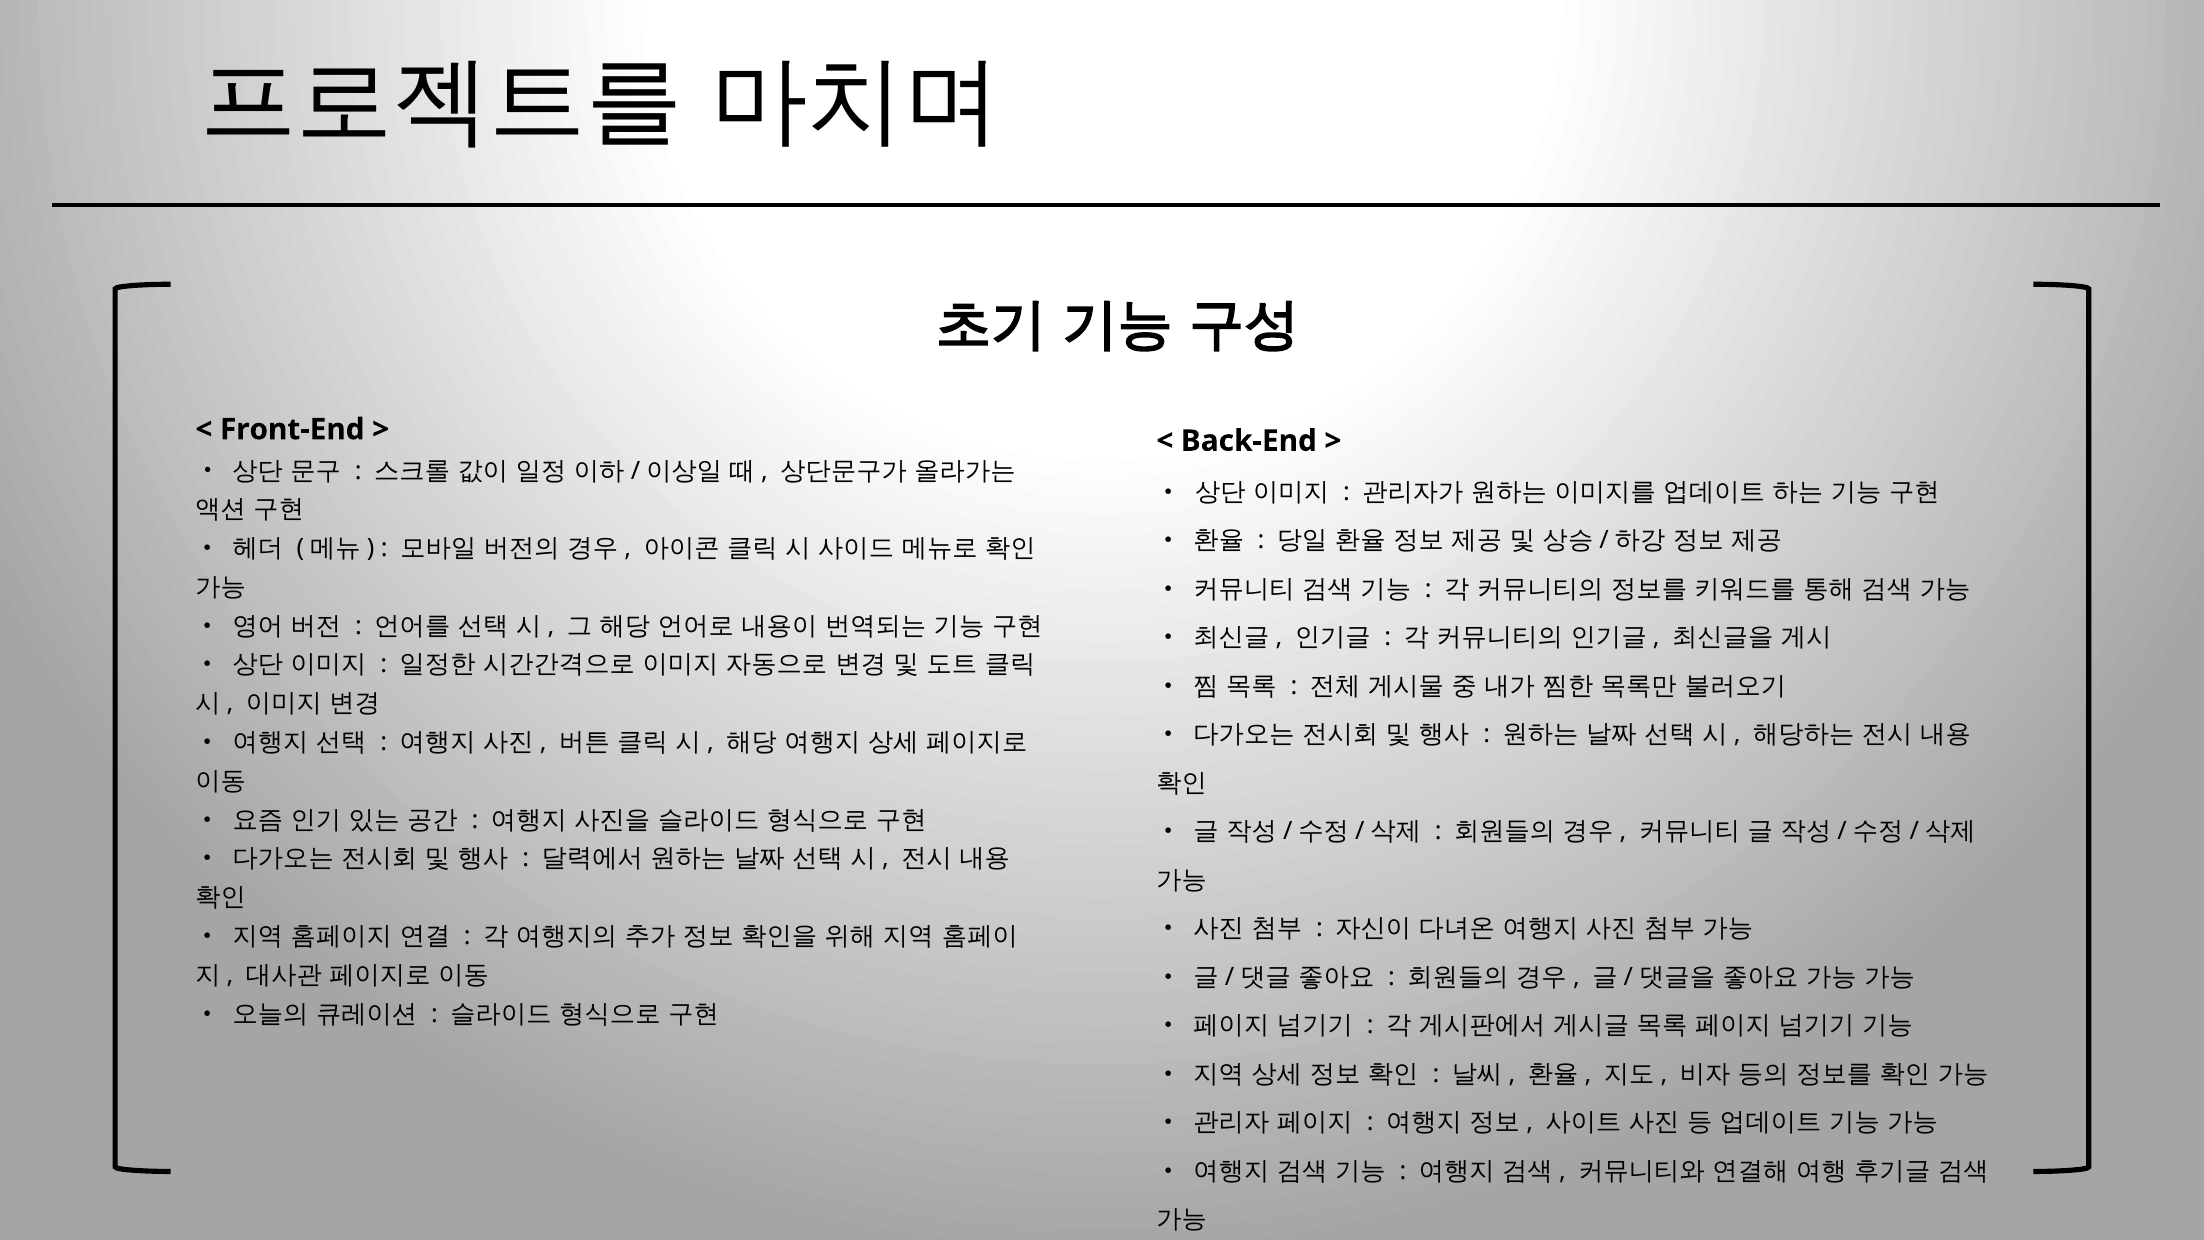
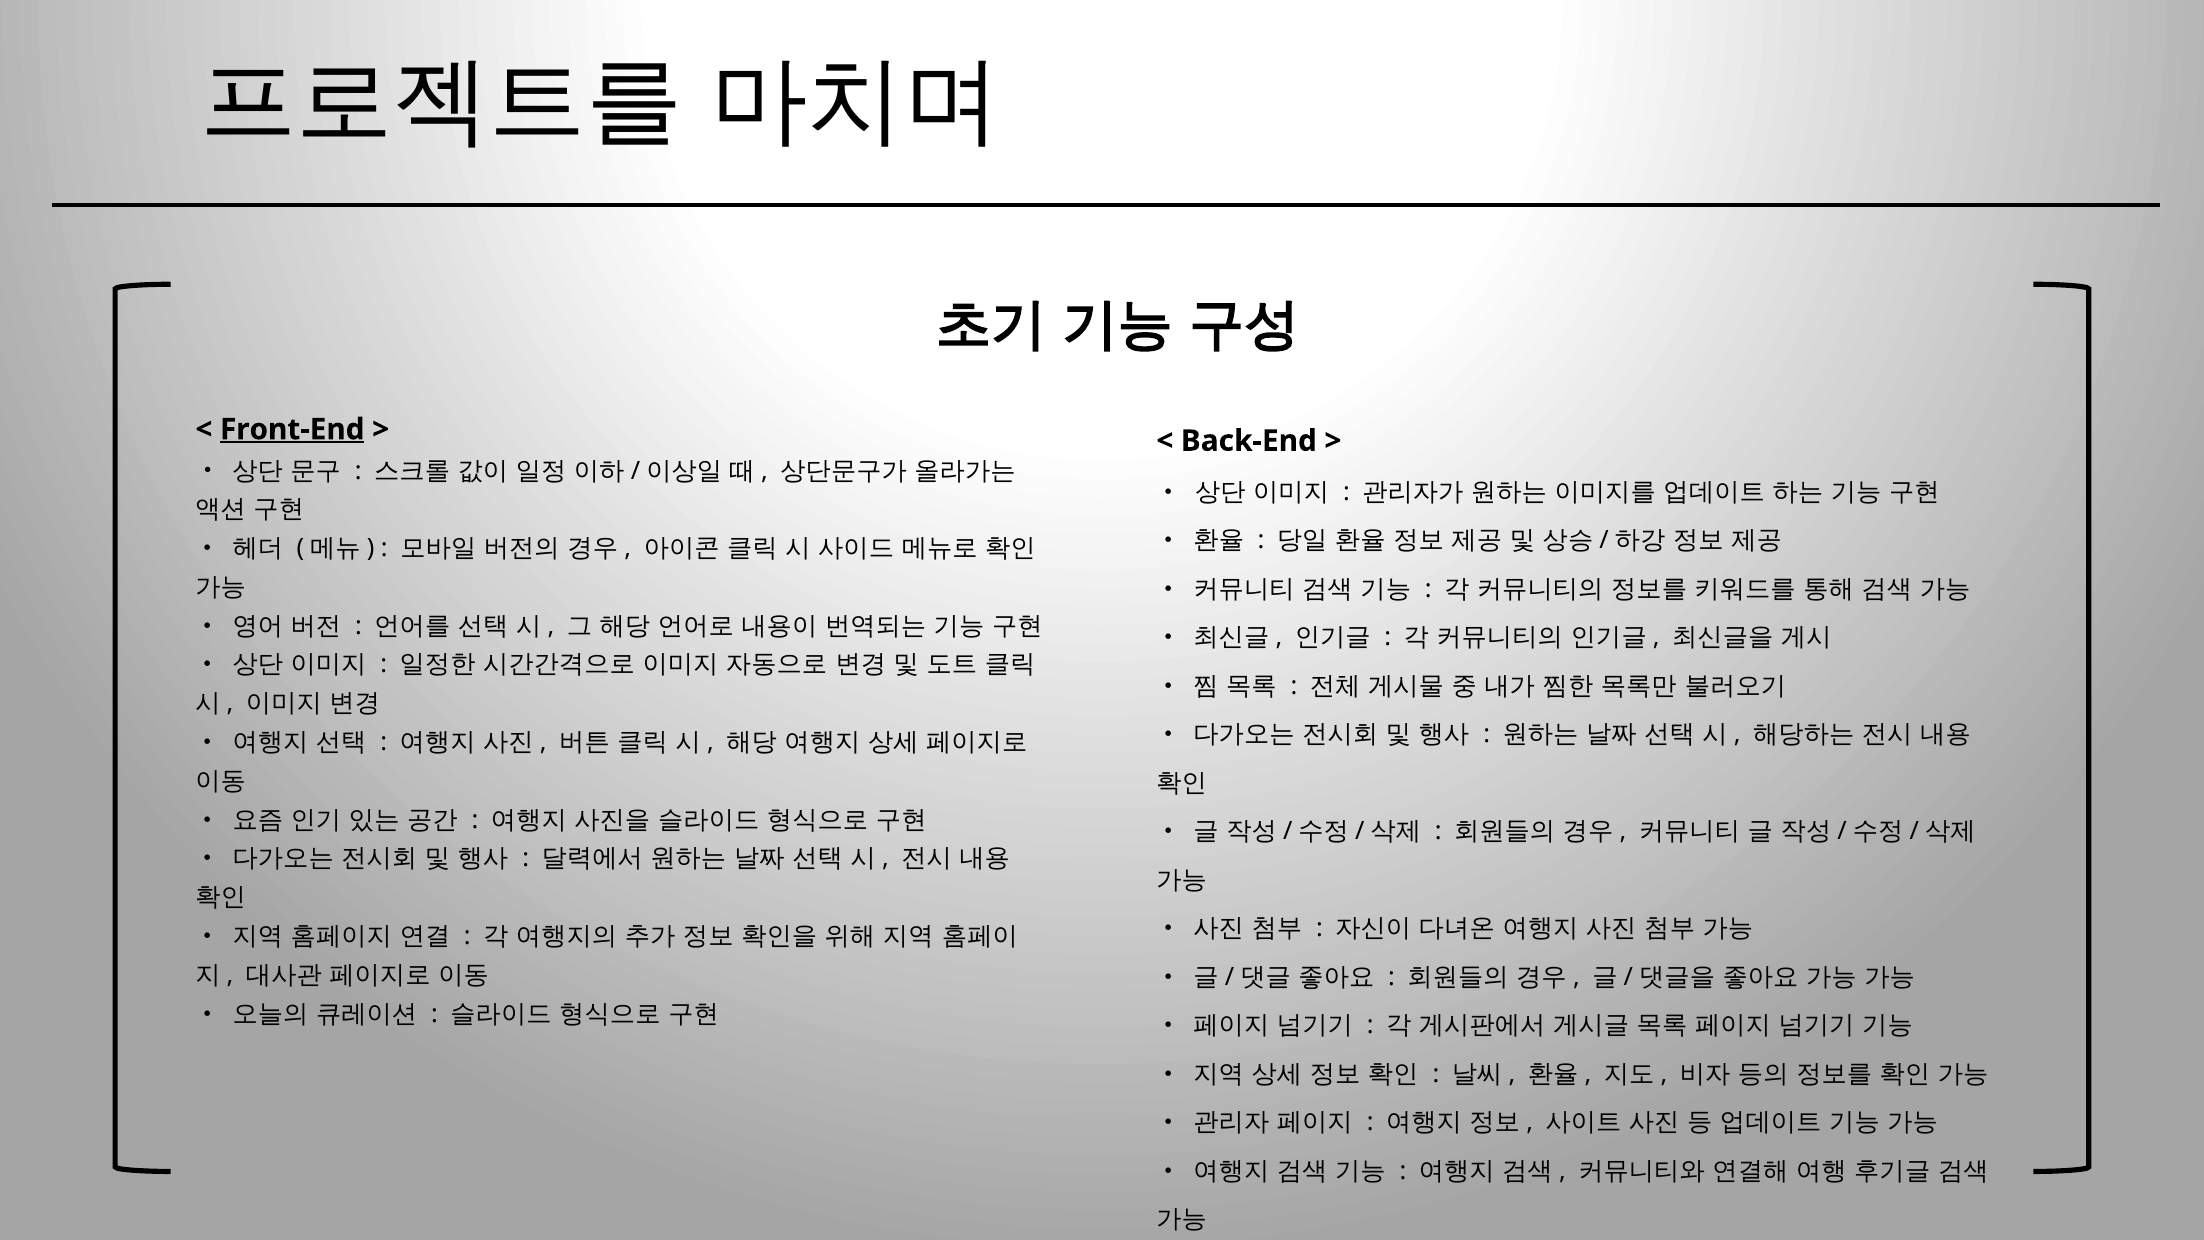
Front-End underline: none -> present (292, 429)
